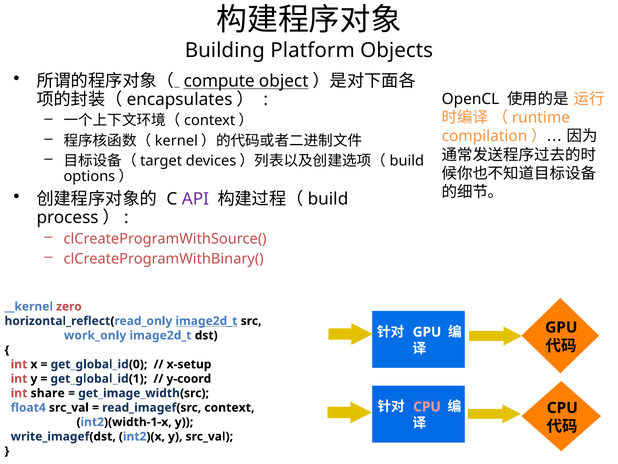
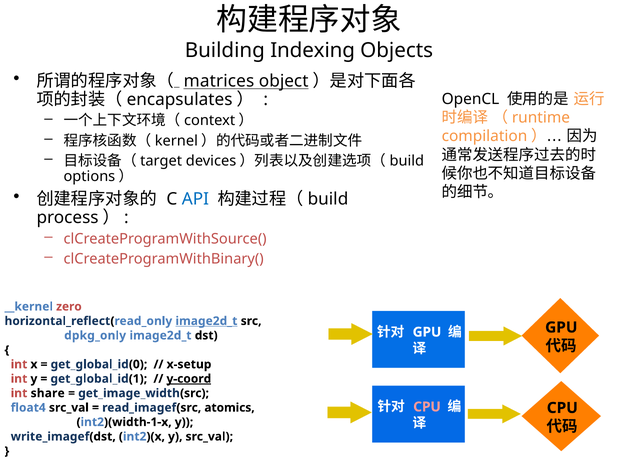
Platform: Platform -> Indexing (313, 50)
compute: compute -> matrices (219, 81)
API colour: purple -> blue (195, 199)
work_only: work_only -> dpkg_only (95, 335)
y-coord underline: none -> present (189, 378)
context: context -> atomics (229, 407)
